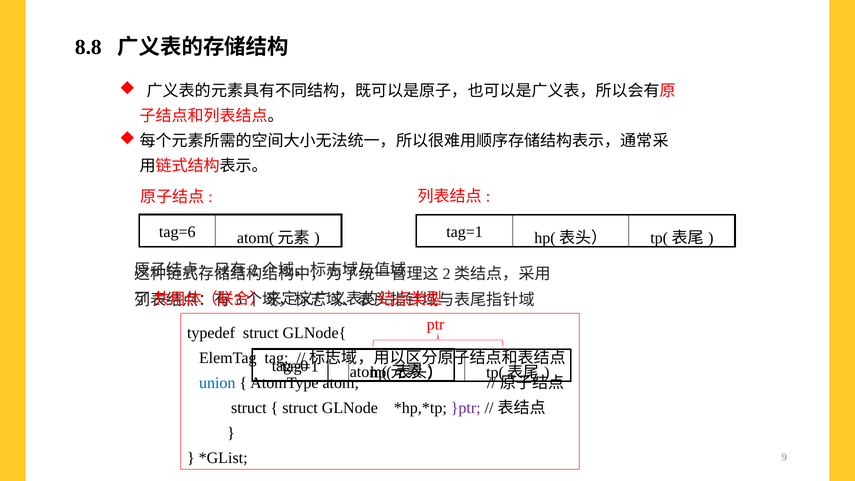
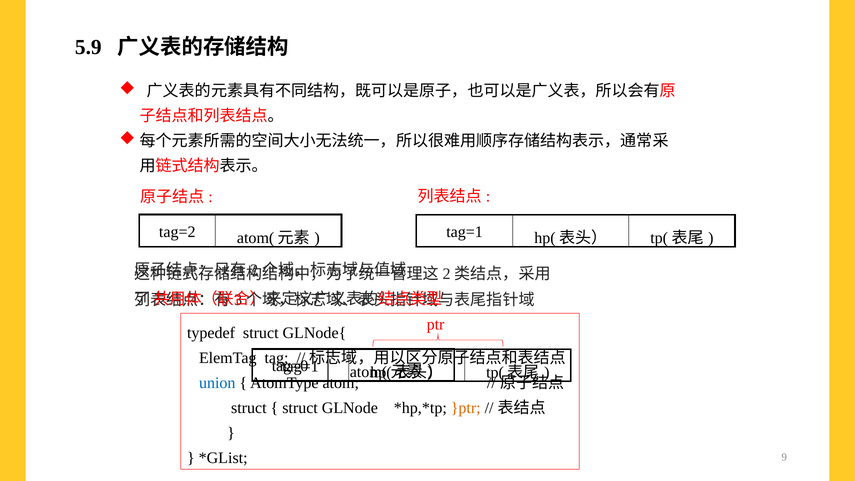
8.8: 8.8 -> 5.9 (88, 47)
tag=6: tag=6 -> tag=2 (177, 232)
}ptr colour: purple -> orange (466, 408)
